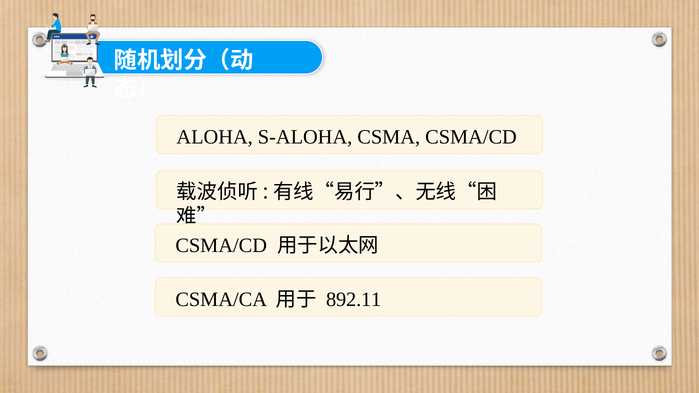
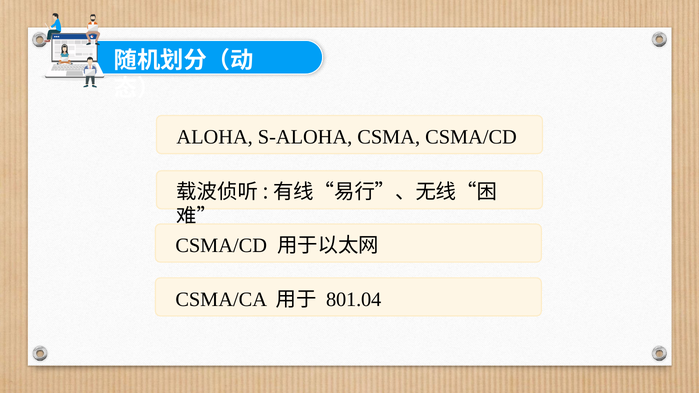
892.11: 892.11 -> 801.04 (354, 300)
